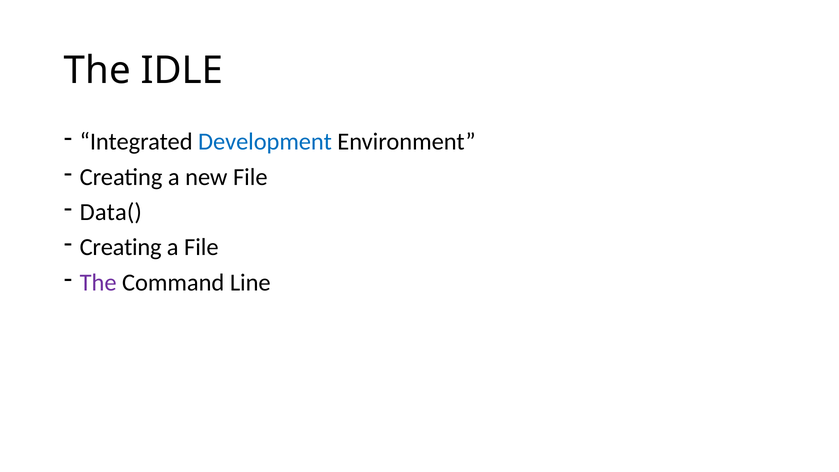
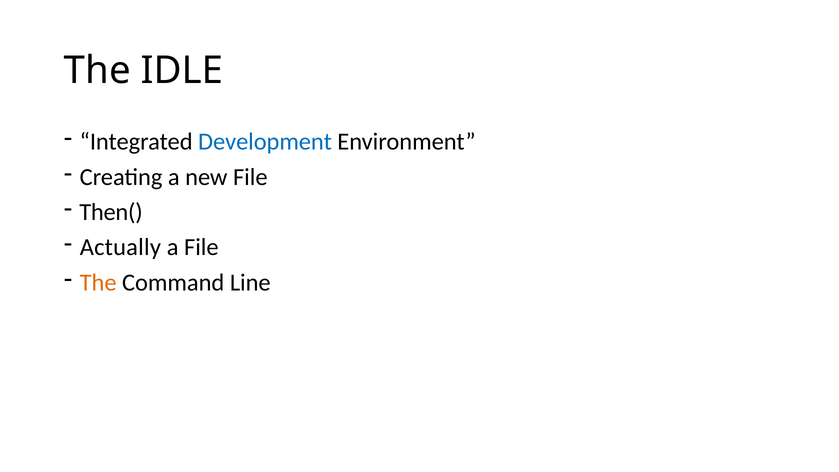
Data(: Data( -> Then( (111, 212)
Creating: Creating -> Actually (120, 247)
The colour: purple -> orange (98, 283)
